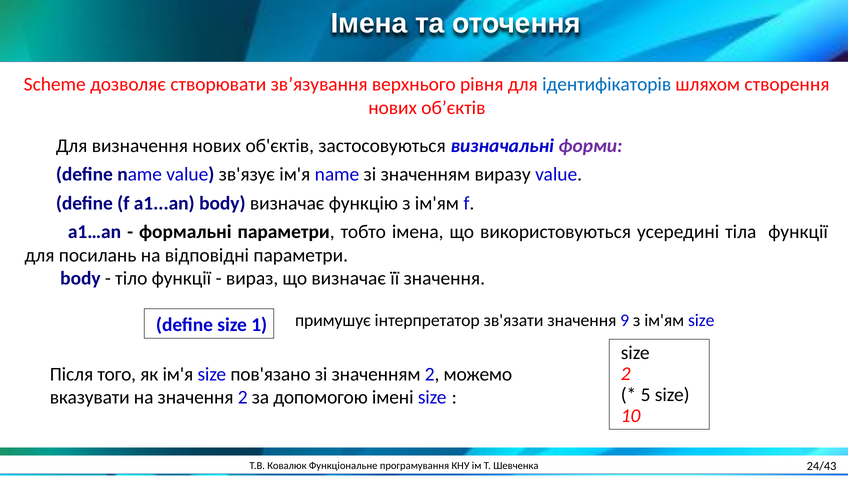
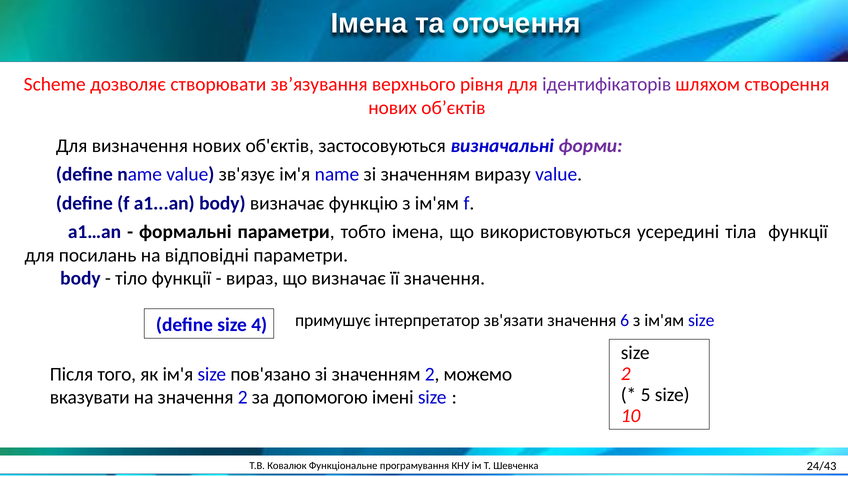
ідентифікаторів colour: blue -> purple (607, 85)
1: 1 -> 4 (259, 325)
9: 9 -> 6 (625, 320)
